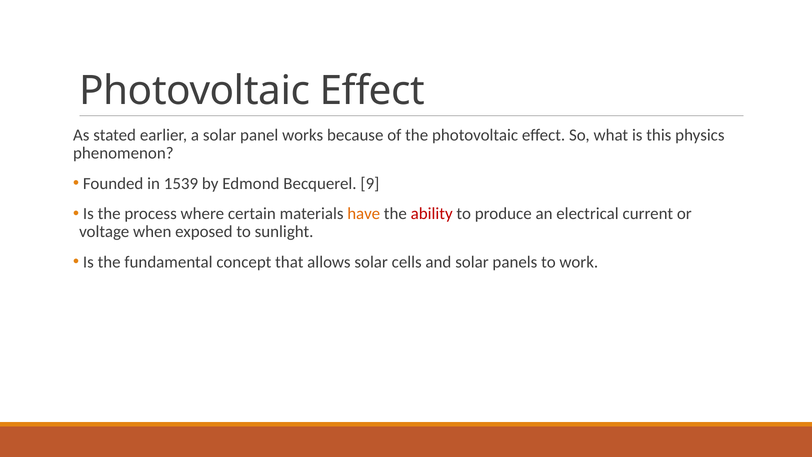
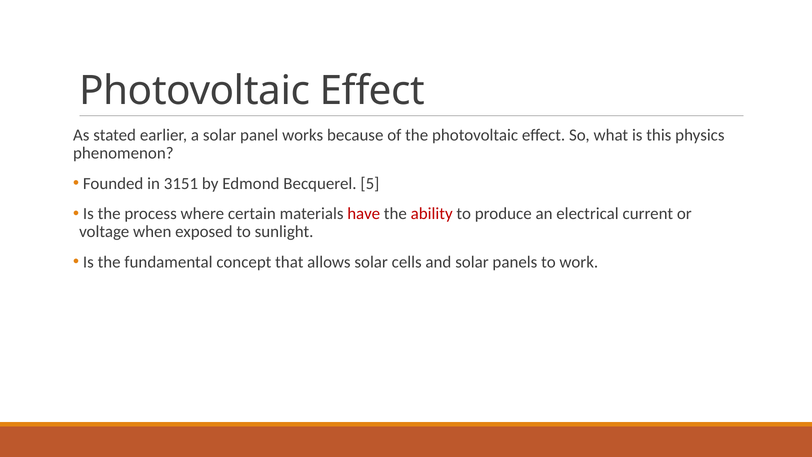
1539: 1539 -> 3151 (181, 183)
9: 9 -> 5 (370, 183)
have colour: orange -> red (364, 214)
